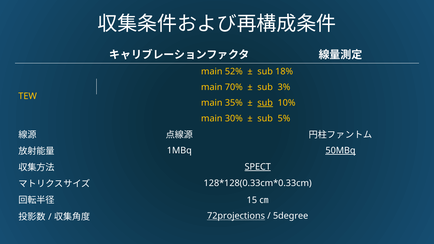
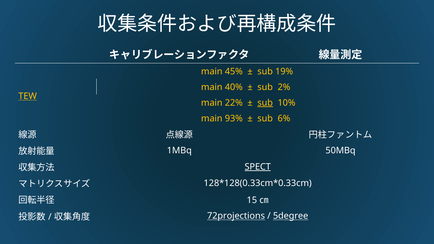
52%: 52% -> 45% (234, 72)
18%: 18% -> 19% (284, 72)
70%: 70% -> 40% (234, 87)
3%: 3% -> 2% (284, 87)
TEW underline: none -> present (28, 96)
35%: 35% -> 22% (234, 103)
30%: 30% -> 93% (234, 118)
5%: 5% -> 6% (284, 118)
50MBq underline: present -> none (341, 150)
5degree underline: none -> present (291, 216)
